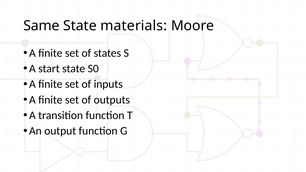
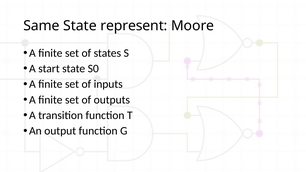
materials: materials -> represent (134, 26)
